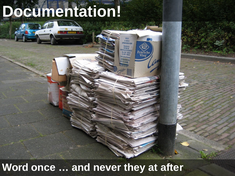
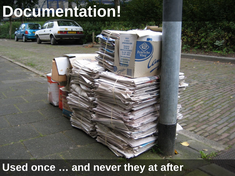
Word: Word -> Used (15, 168)
